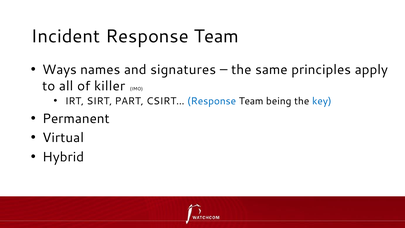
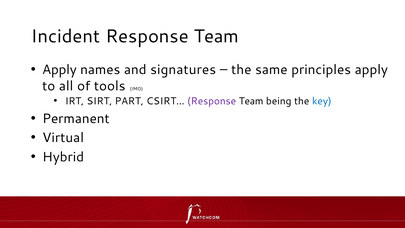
Ways: Ways -> Apply (59, 70)
killer: killer -> tools (110, 86)
Response colour: blue -> purple (212, 101)
